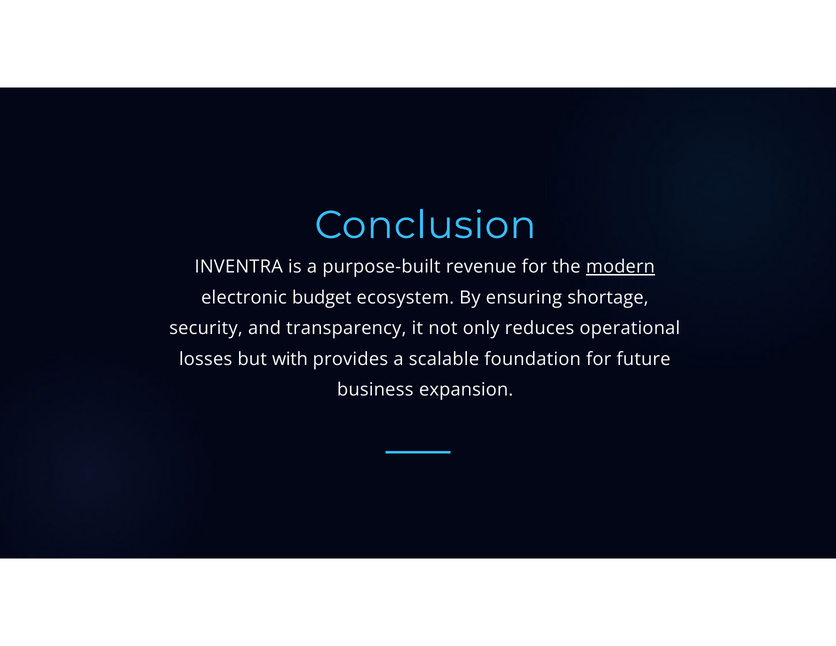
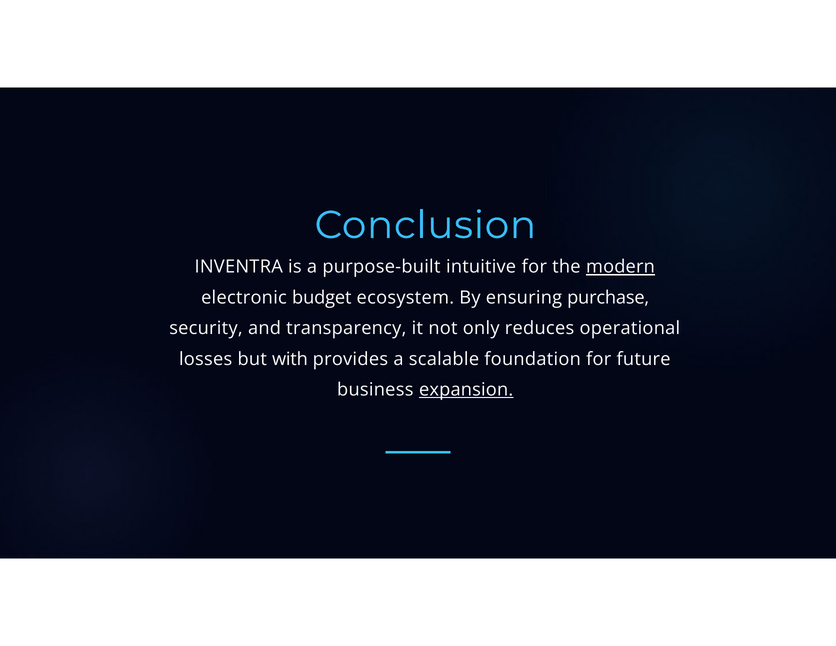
revenue: revenue -> intuitive (481, 267)
shortage: shortage -> purchase (608, 298)
expansion underline: none -> present (466, 390)
